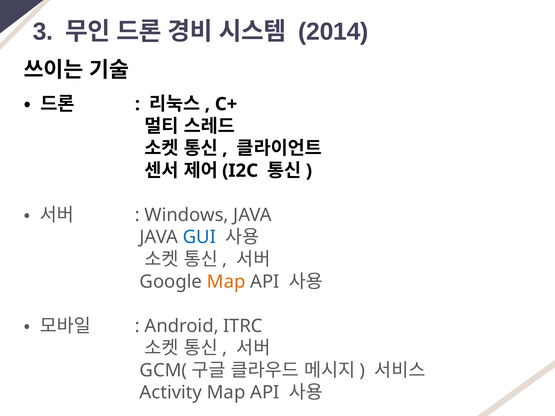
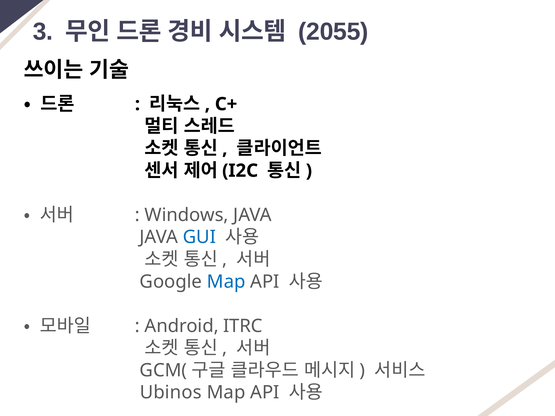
2014: 2014 -> 2055 (333, 32)
Map colour: orange -> blue (226, 282)
Activity: Activity -> Ubinos (171, 393)
